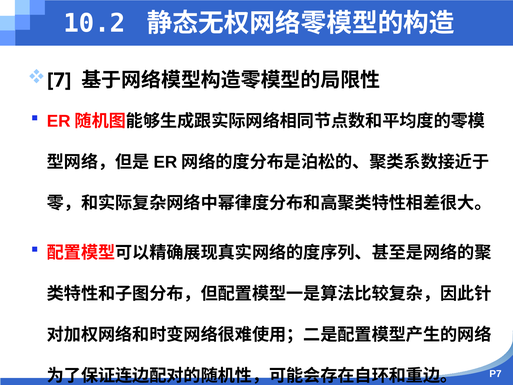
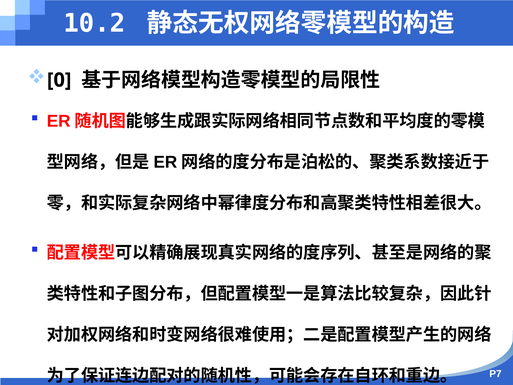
7: 7 -> 0 (59, 80)
